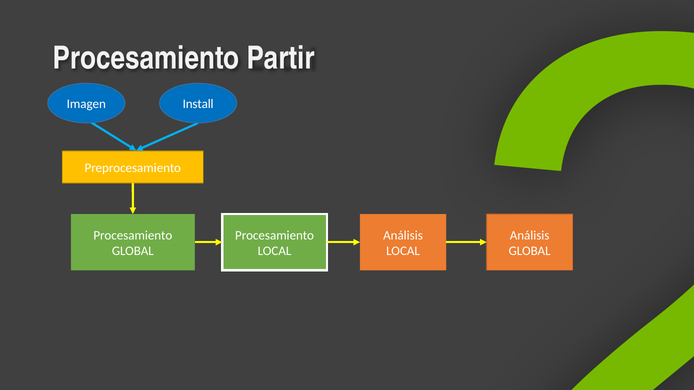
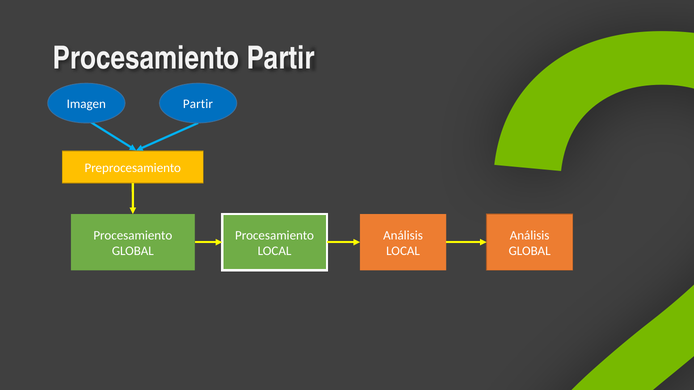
Imagen Install: Install -> Partir (198, 104)
